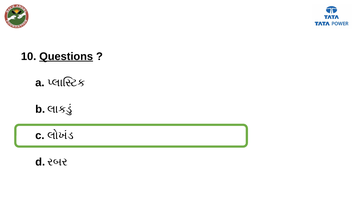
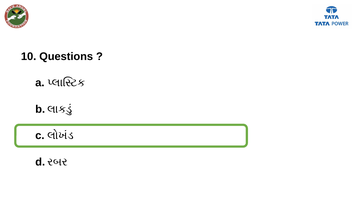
Questions underline: present -> none (66, 56)
